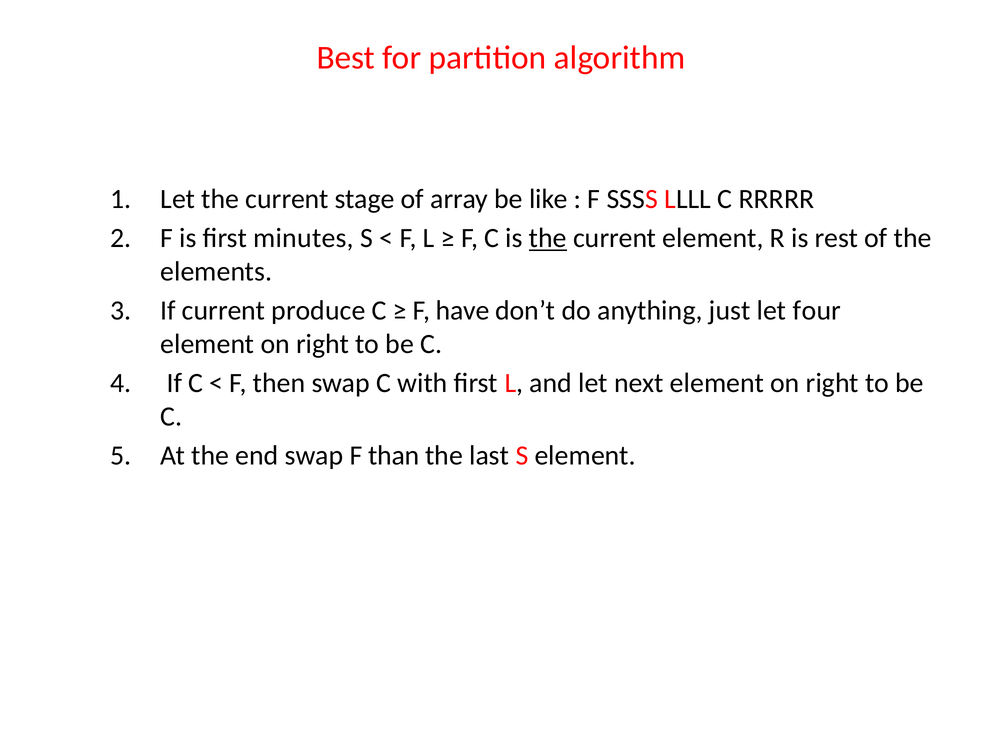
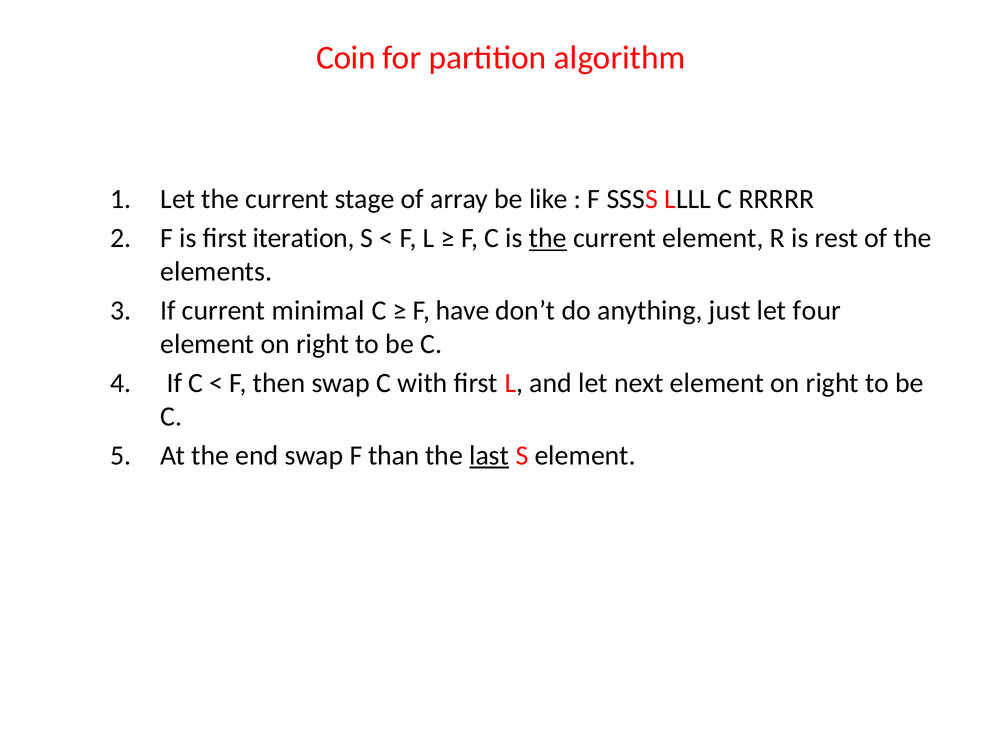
Best: Best -> Coin (346, 57)
minutes: minutes -> iteration (304, 238)
produce: produce -> minimal (318, 310)
last underline: none -> present (489, 455)
